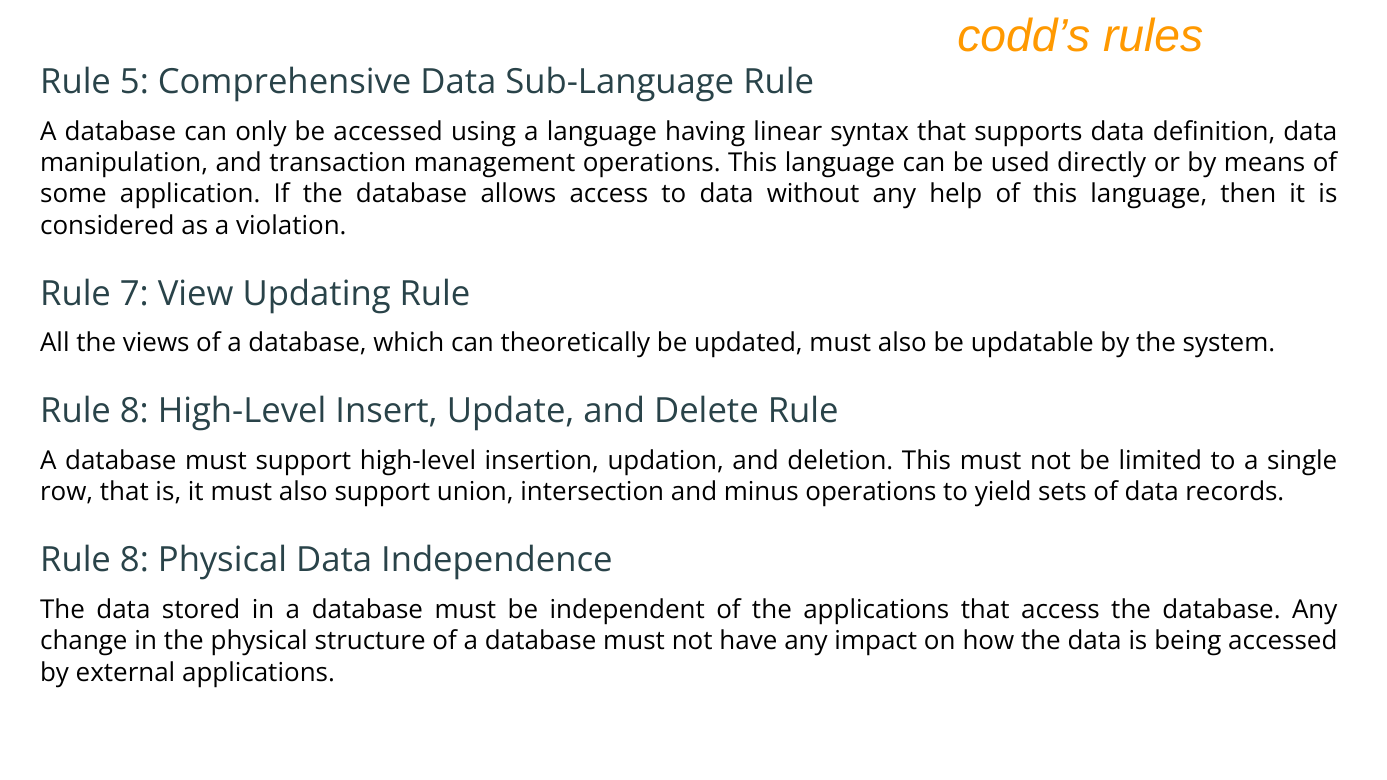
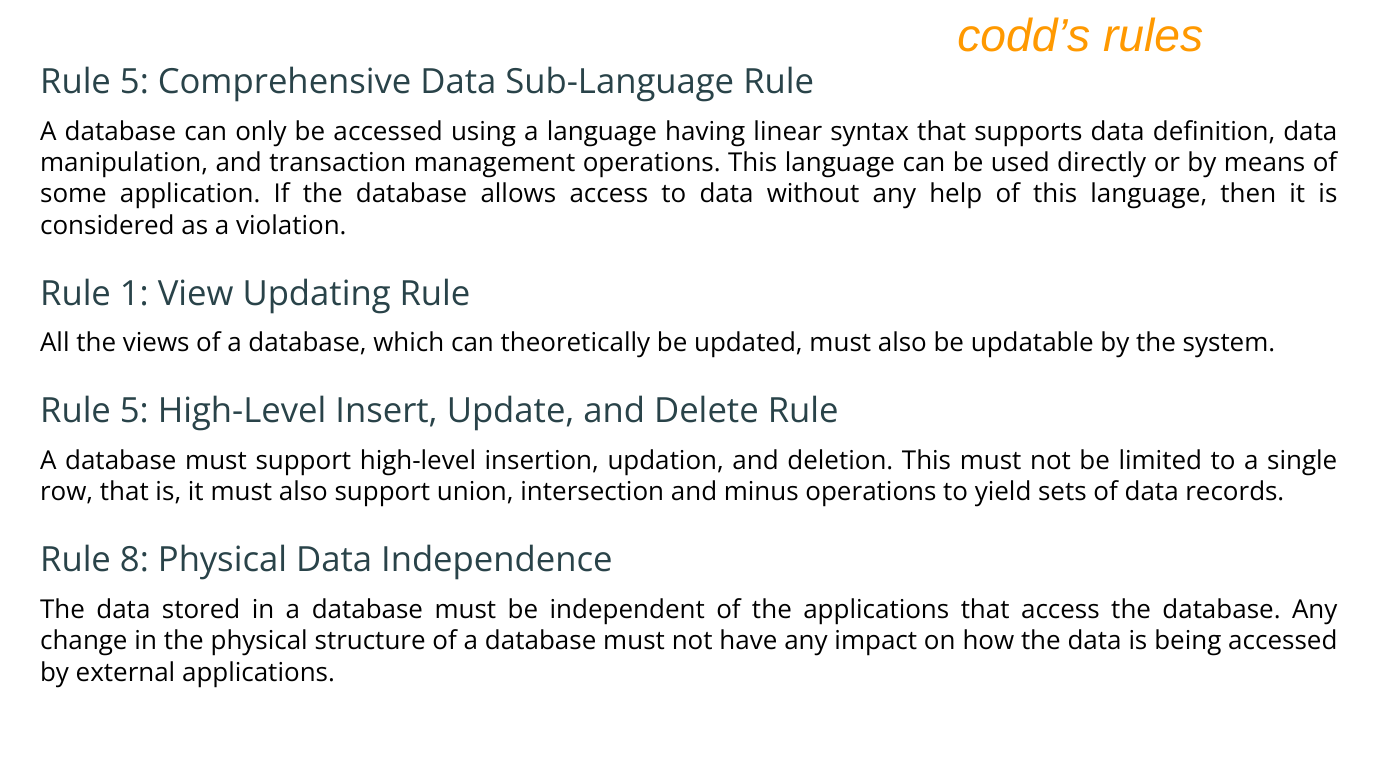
7: 7 -> 1 (134, 294)
8: 8 -> 5 (134, 412)
